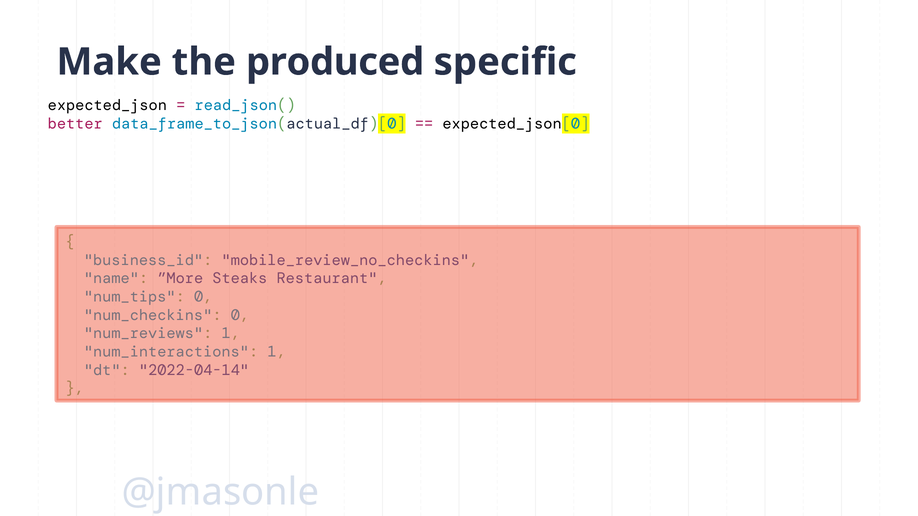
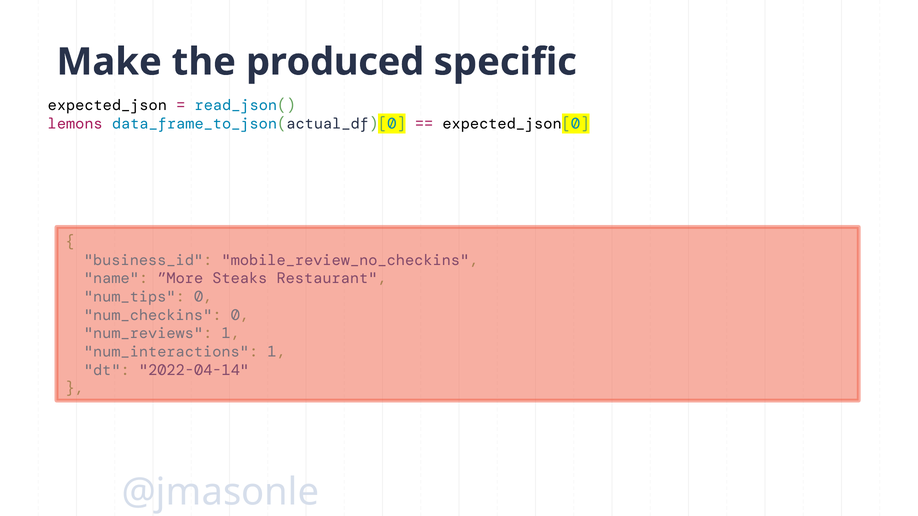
better: better -> lemons (75, 124)
